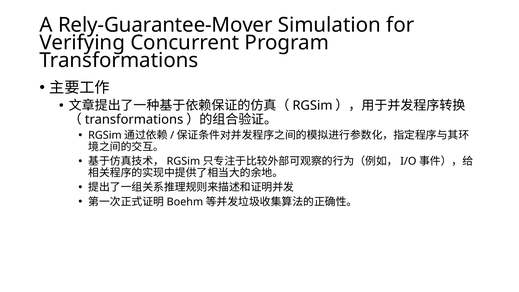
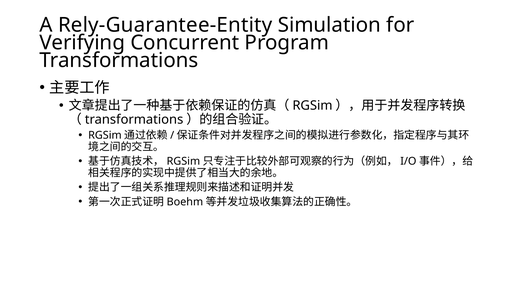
Rely-Guarantee-Mover: Rely-Guarantee-Mover -> Rely-Guarantee-Entity (165, 25)
